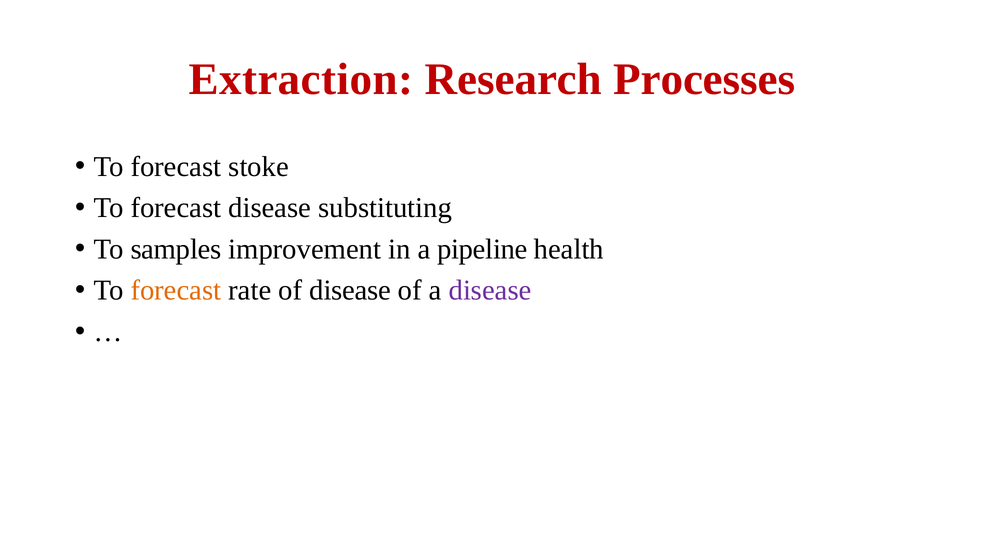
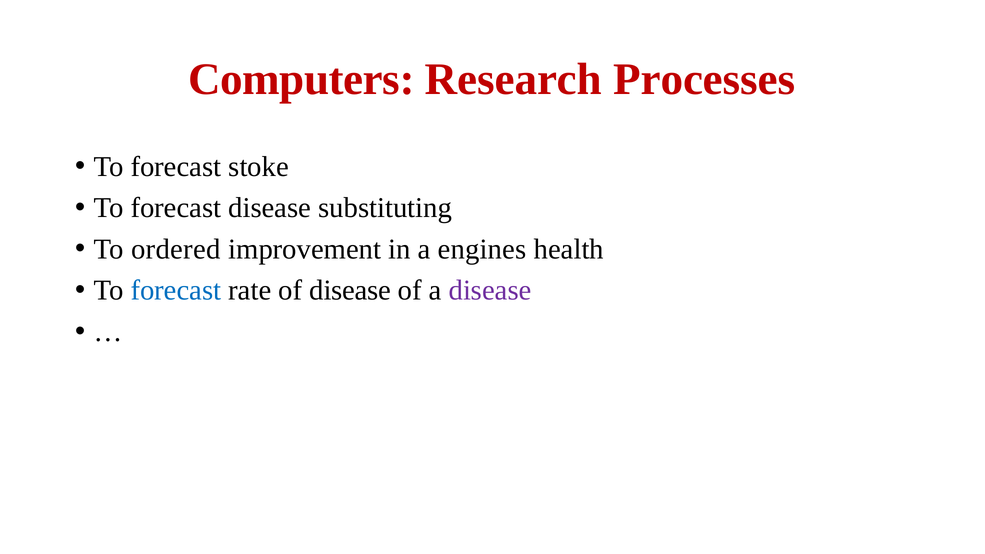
Extraction: Extraction -> Computers (301, 80)
samples: samples -> ordered (176, 249)
pipeline: pipeline -> engines (482, 249)
forecast colour: orange -> blue (176, 290)
